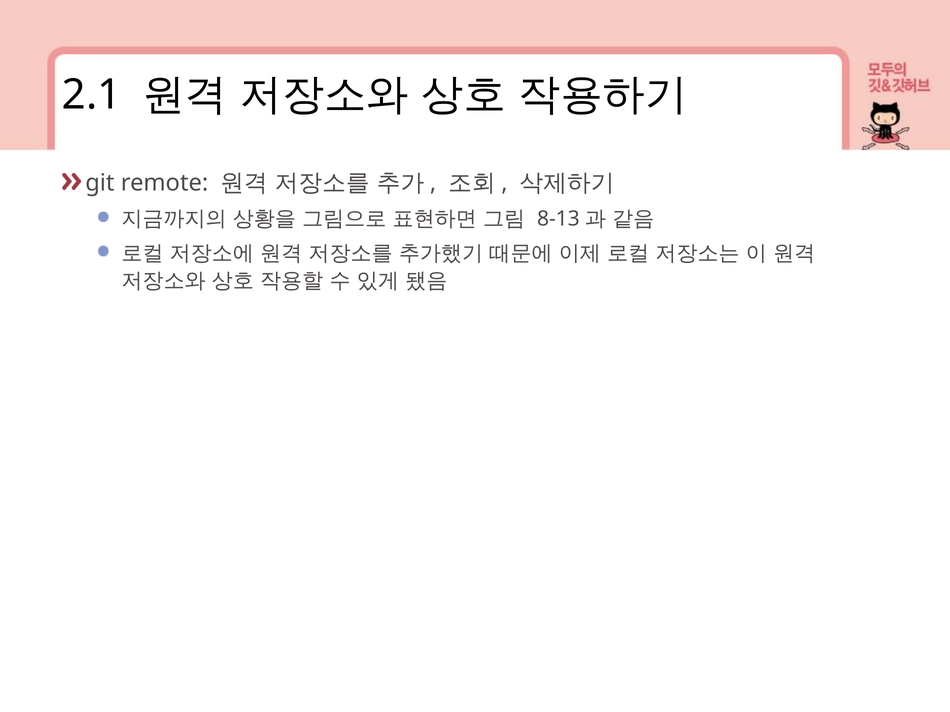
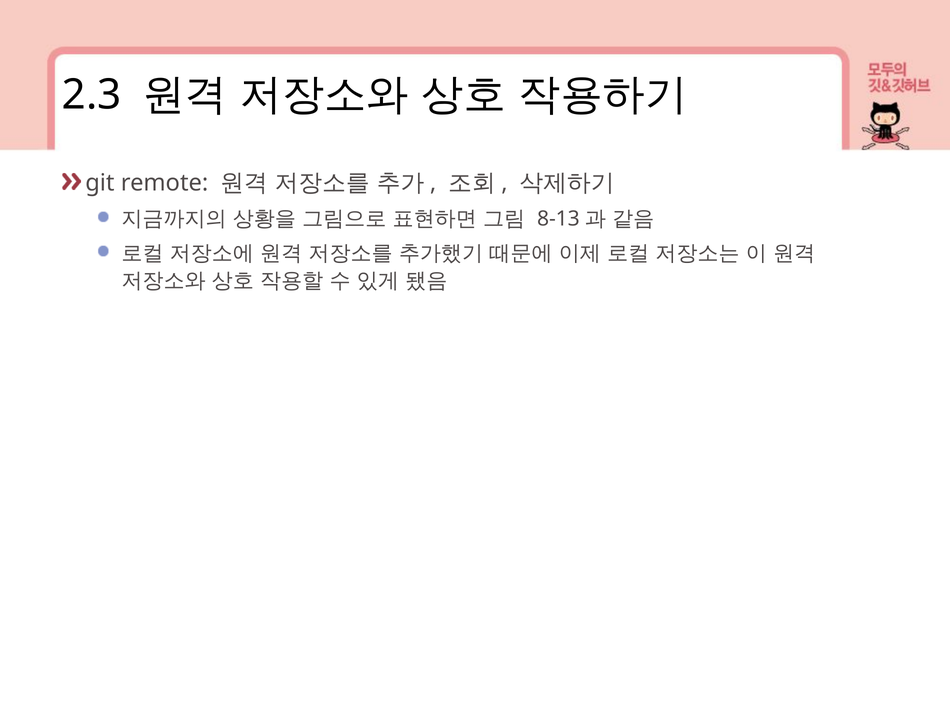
2.1: 2.1 -> 2.3 (92, 95)
